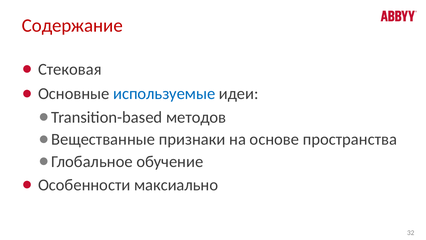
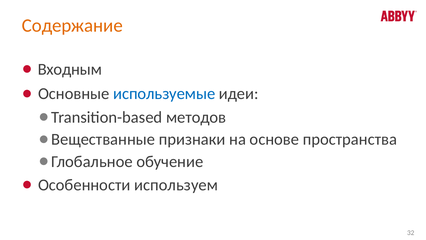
Содержание colour: red -> orange (72, 26)
Стековая: Стековая -> Входным (70, 69)
максиально: максиально -> используем (176, 185)
